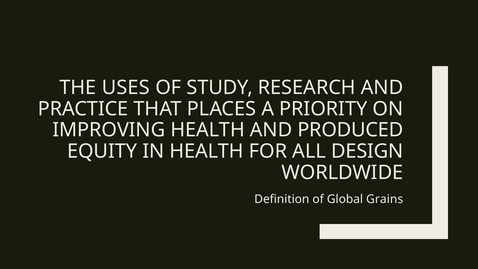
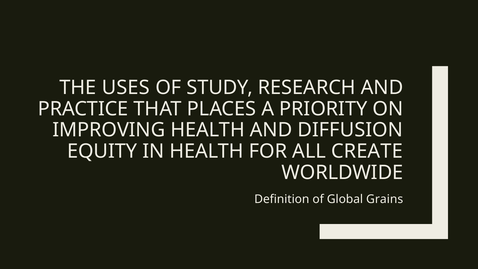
PRODUCED: PRODUCED -> DIFFUSION (350, 130)
DESIGN: DESIGN -> CREATE (367, 151)
